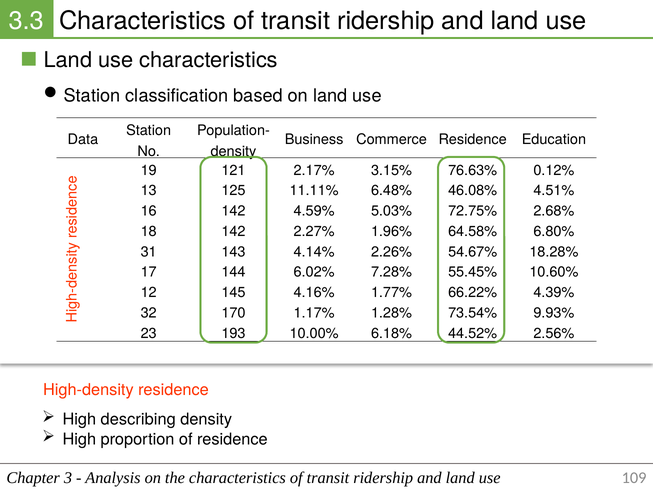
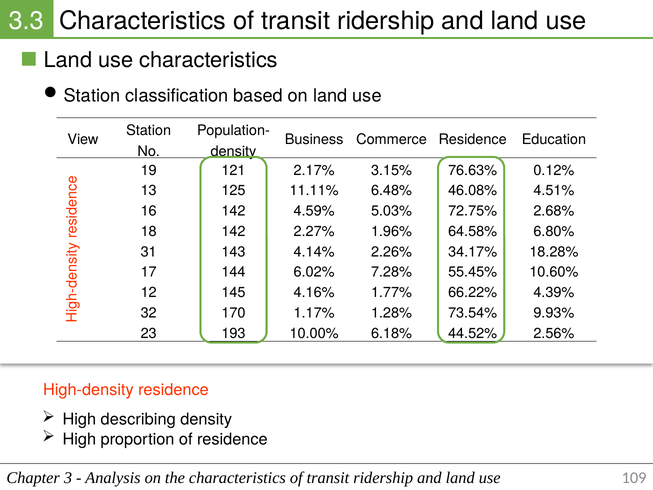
Data: Data -> View (83, 140)
54.67%: 54.67% -> 34.17% (473, 252)
